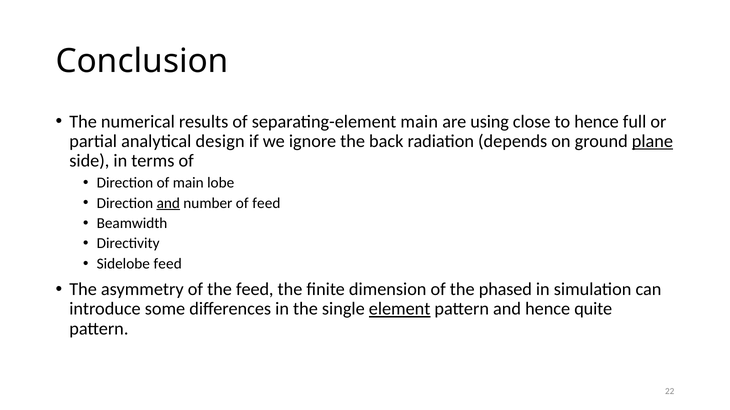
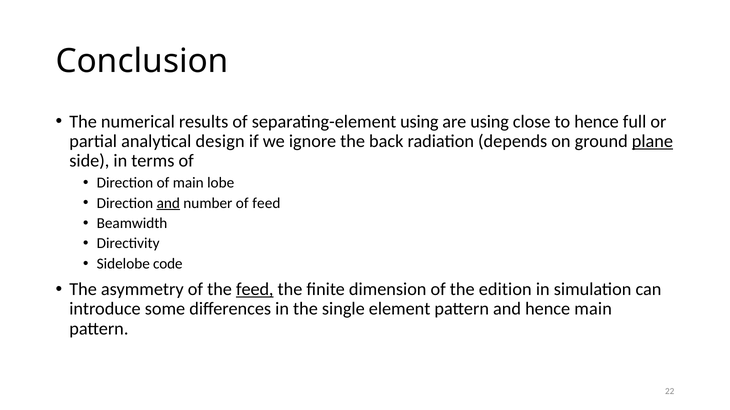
separating-element main: main -> using (419, 122)
Sidelobe feed: feed -> code (168, 264)
feed underline: none -> present (255, 290)
phased: phased -> edition (505, 290)
element underline: present -> none (400, 309)
hence quite: quite -> main (593, 309)
